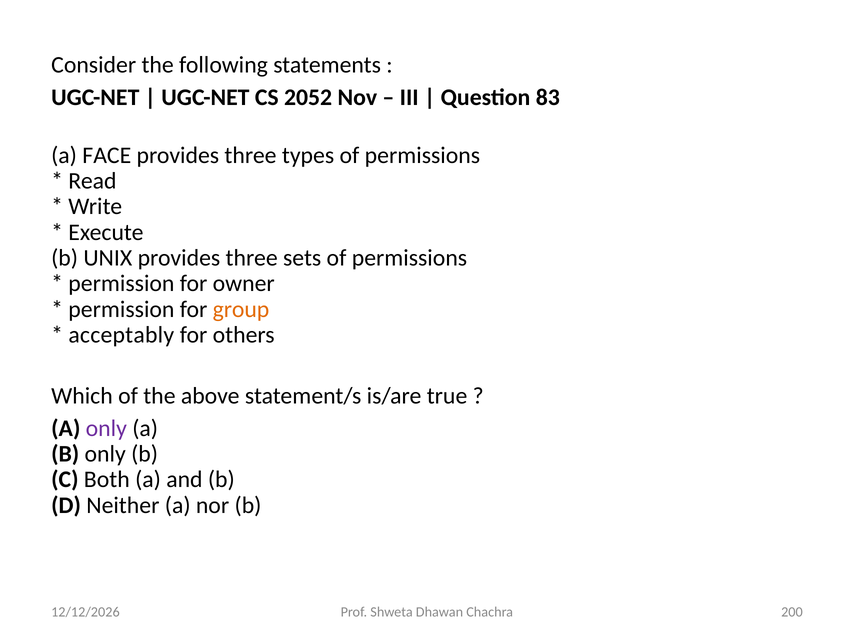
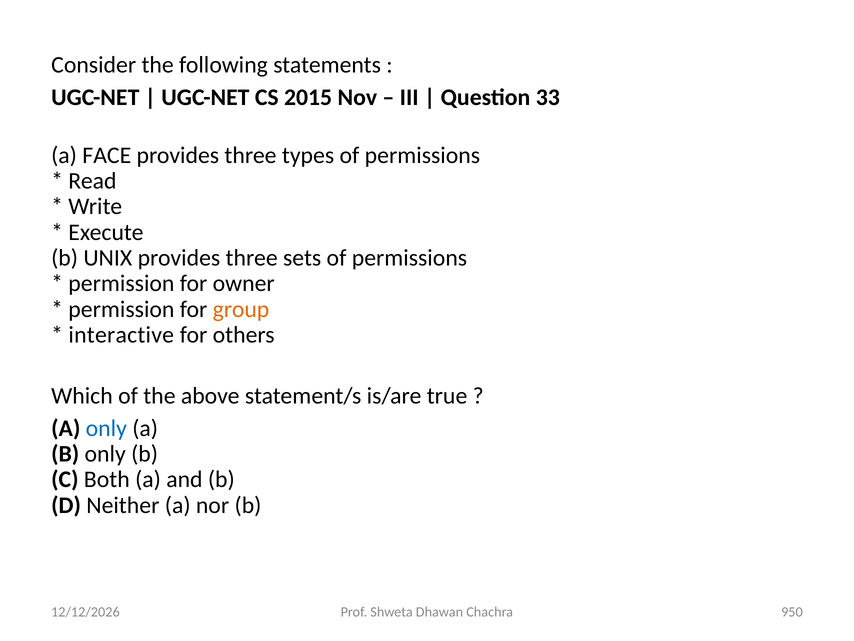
2052: 2052 -> 2015 (308, 97)
83: 83 -> 33 (548, 97)
acceptably: acceptably -> interactive (121, 335)
only colour: purple -> blue (106, 428)
200: 200 -> 950 (792, 612)
